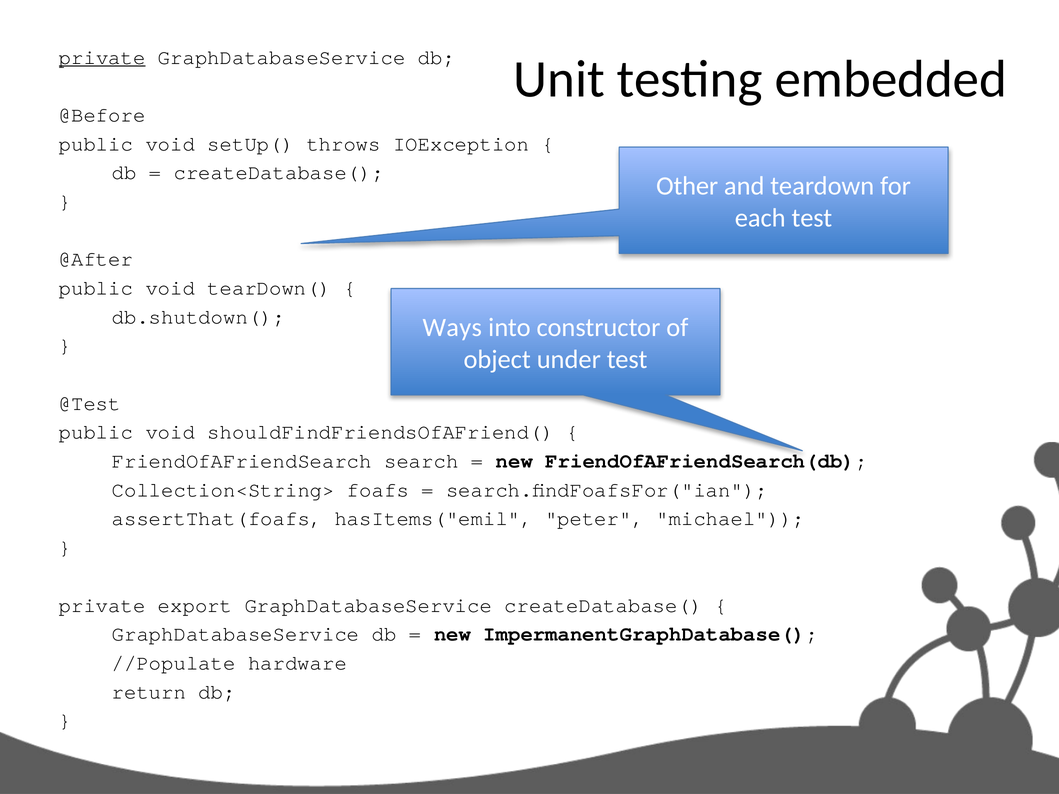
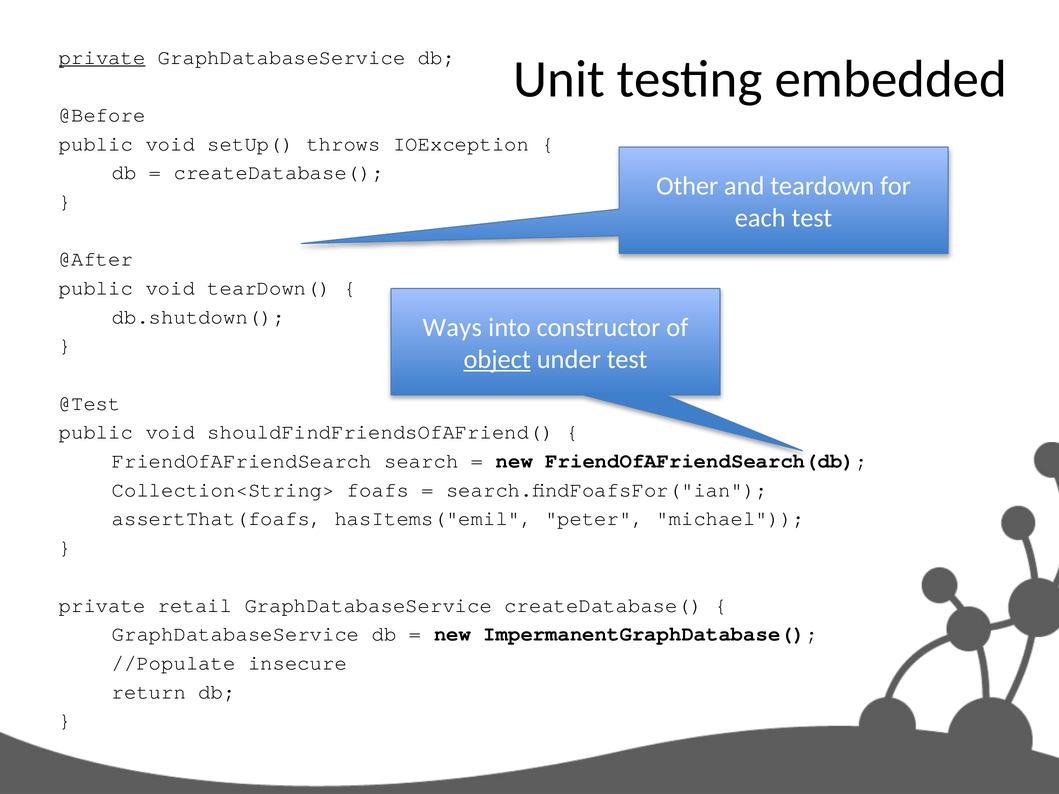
object underline: none -> present (497, 360)
export: export -> retail (195, 605)
hardware: hardware -> insecure (297, 663)
